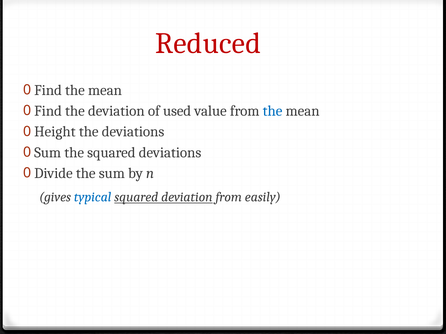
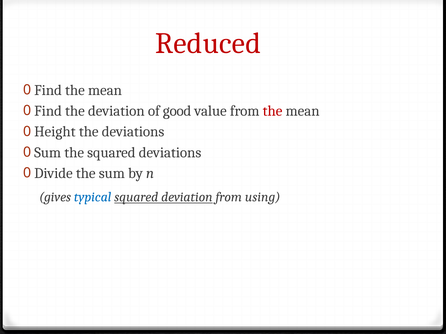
used: used -> good (177, 111)
the colour: blue -> red (273, 111)
easily: easily -> using (263, 197)
